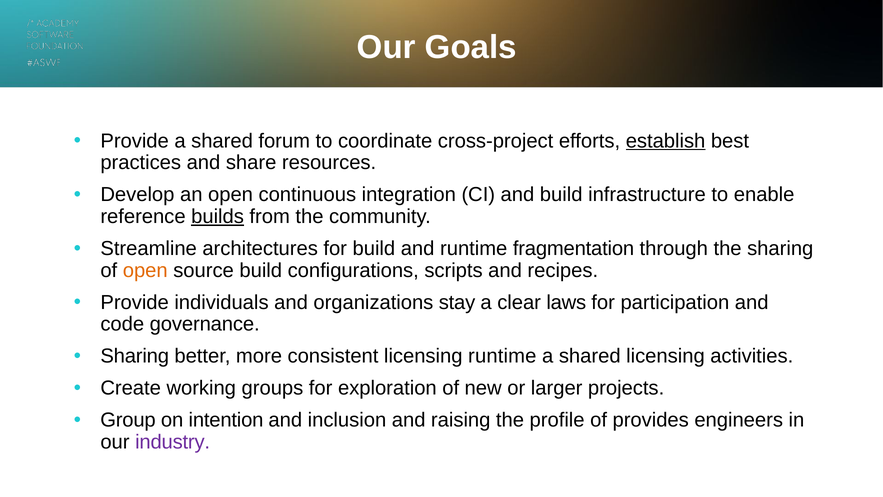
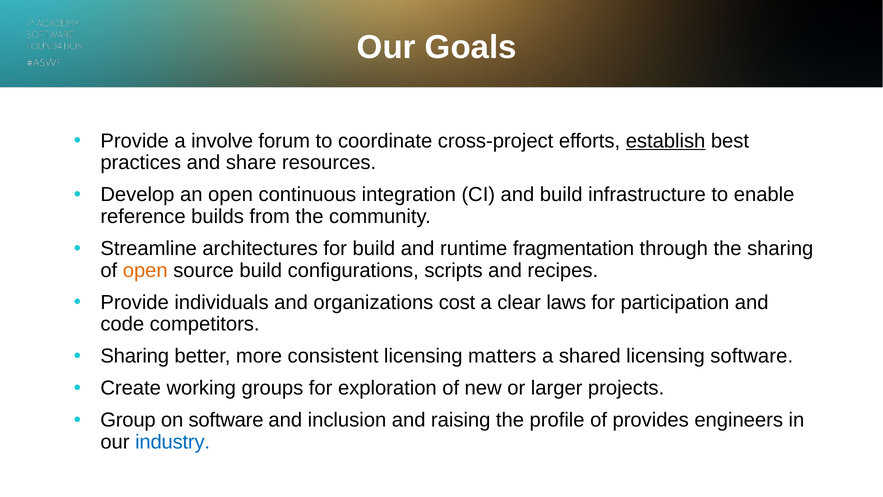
Provide a shared: shared -> involve (222, 141)
builds underline: present -> none (218, 216)
stay: stay -> cost (457, 302)
governance: governance -> competitors (205, 324)
licensing runtime: runtime -> matters (502, 356)
licensing activities: activities -> software (752, 356)
on intention: intention -> software (226, 420)
industry colour: purple -> blue (173, 442)
